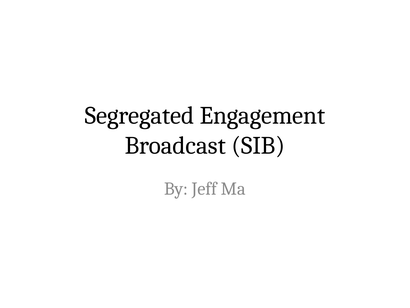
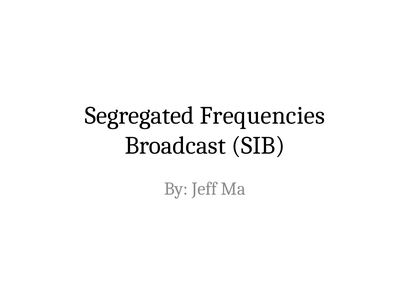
Engagement: Engagement -> Frequencies (262, 115)
